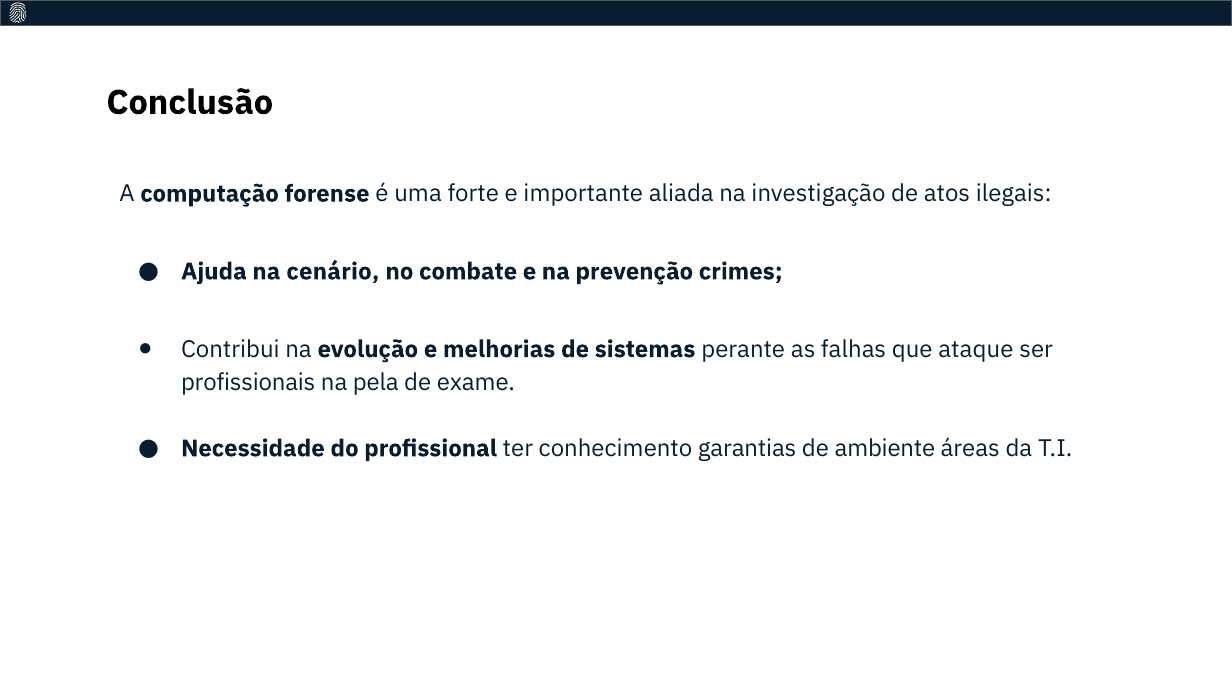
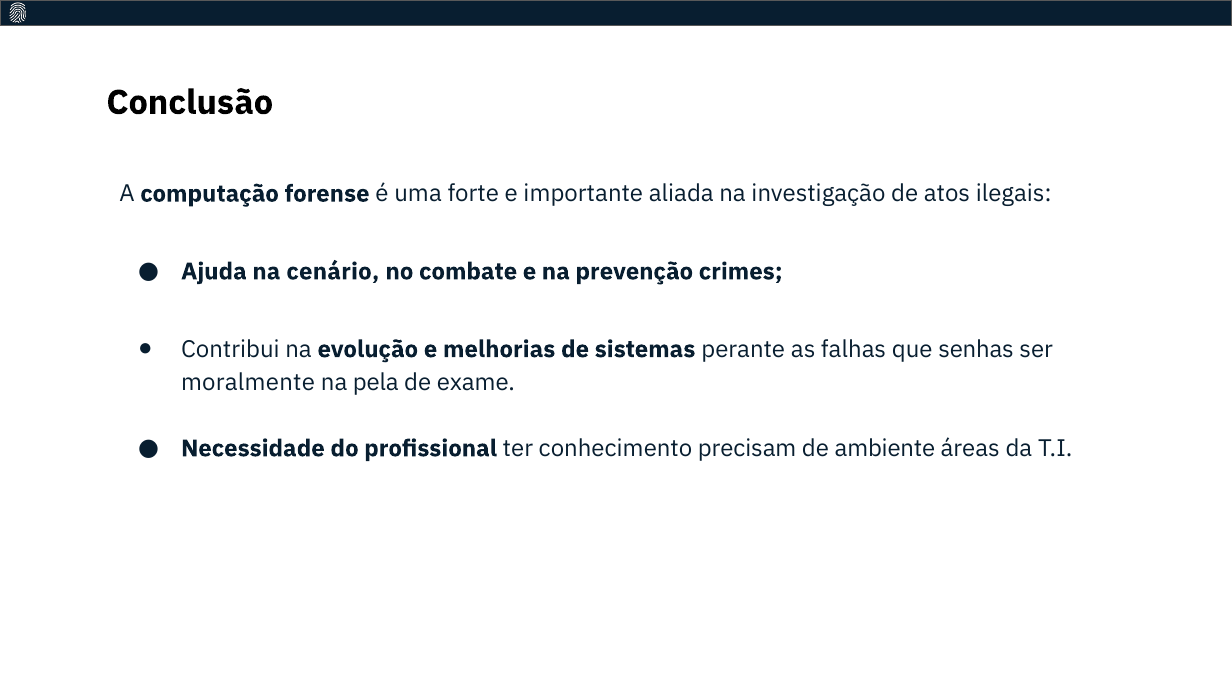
ataque: ataque -> senhas (976, 349)
profissionais: profissionais -> moralmente (248, 382)
garantias: garantias -> precisam (747, 448)
